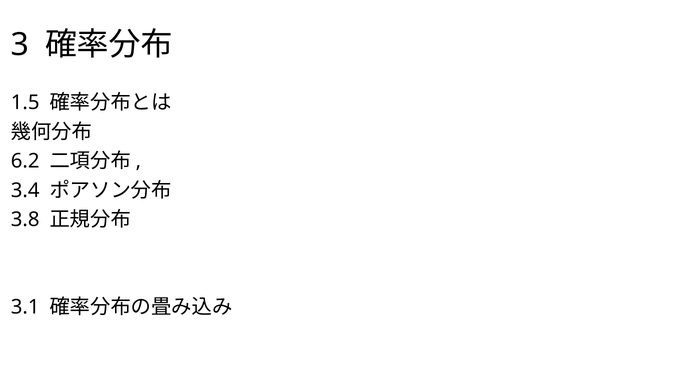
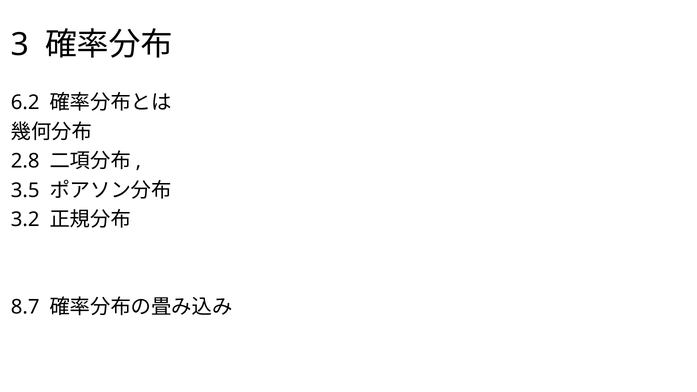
1.5: 1.5 -> 6.2 (25, 103)
6.2: 6.2 -> 2.8 (25, 161)
3.4: 3.4 -> 3.5 (25, 190)
3.8: 3.8 -> 3.2 (25, 220)
3.1: 3.1 -> 8.7 (25, 307)
